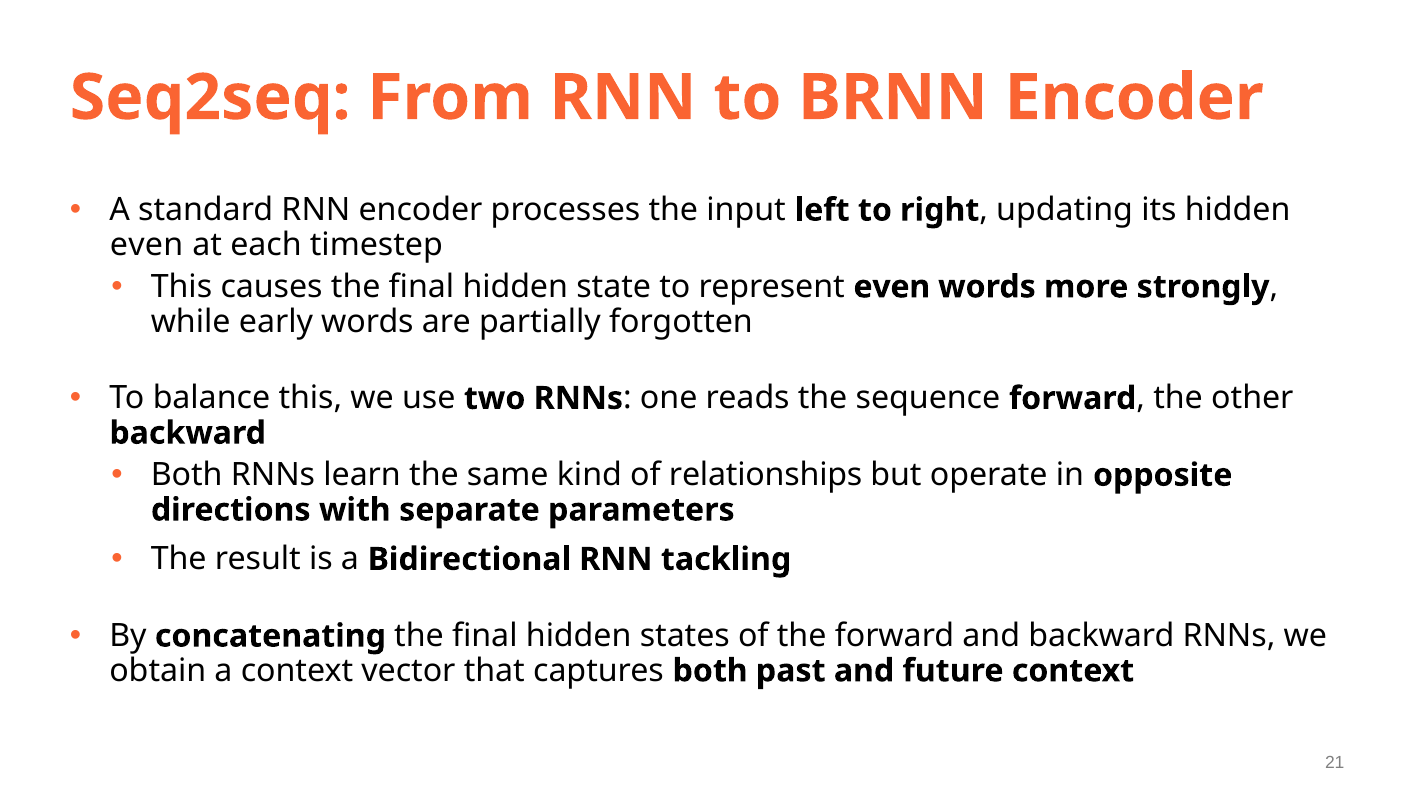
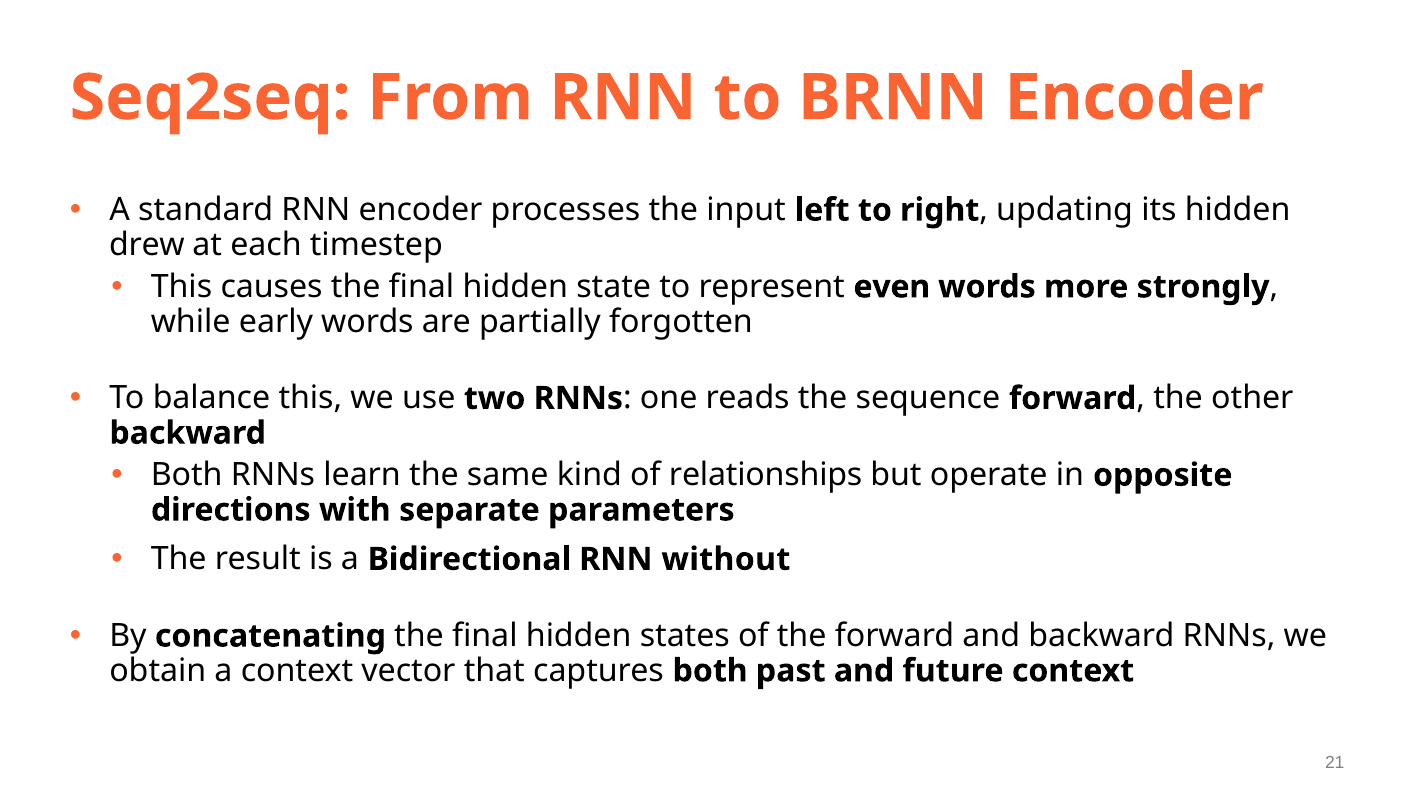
even: even -> drew (147, 245)
tackling: tackling -> without (726, 559)
